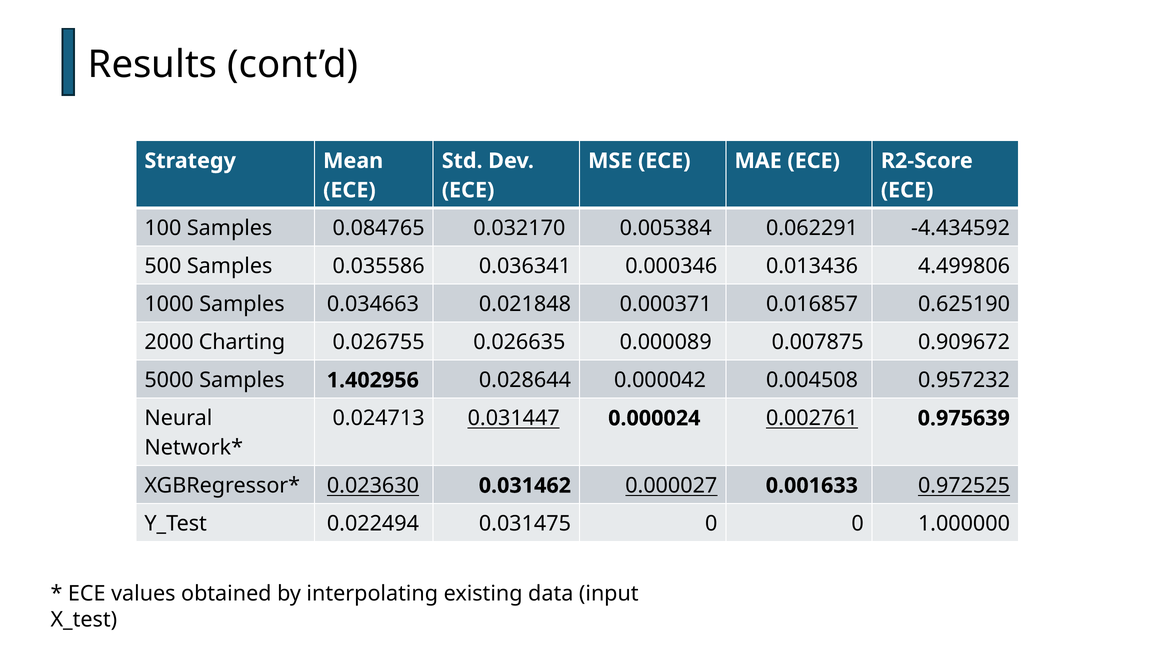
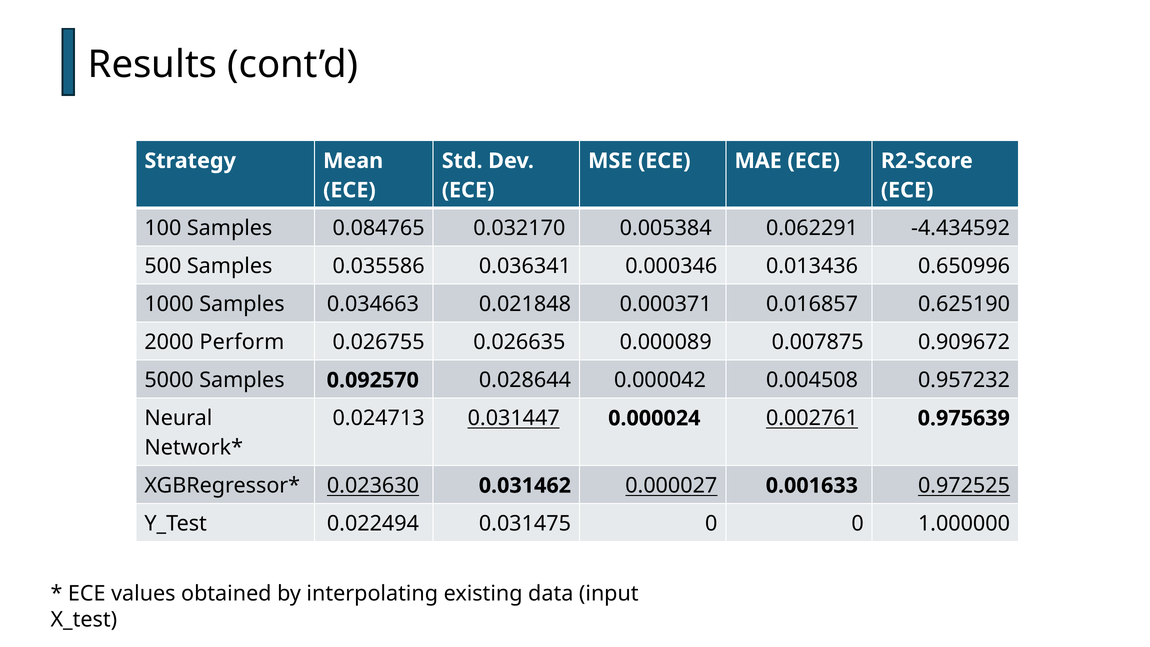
4.499806: 4.499806 -> 0.650996 (964, 266)
Charting: Charting -> Perform (242, 342)
1.402956: 1.402956 -> 0.092570 (373, 380)
